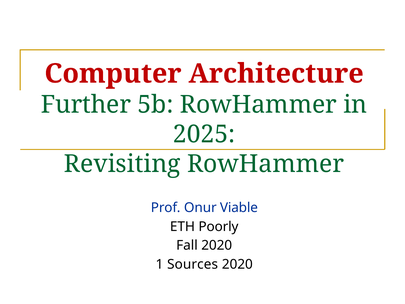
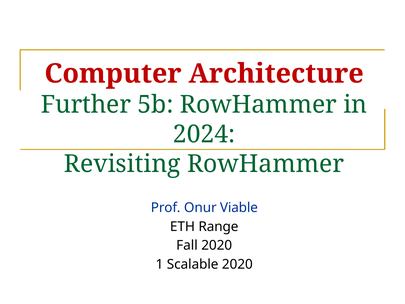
2025: 2025 -> 2024 (204, 134)
Poorly: Poorly -> Range (218, 226)
Sources: Sources -> Scalable (193, 264)
